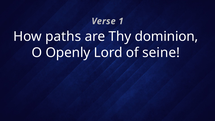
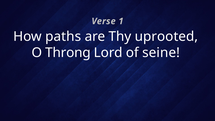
dominion: dominion -> uprooted (166, 37)
Openly: Openly -> Throng (68, 53)
